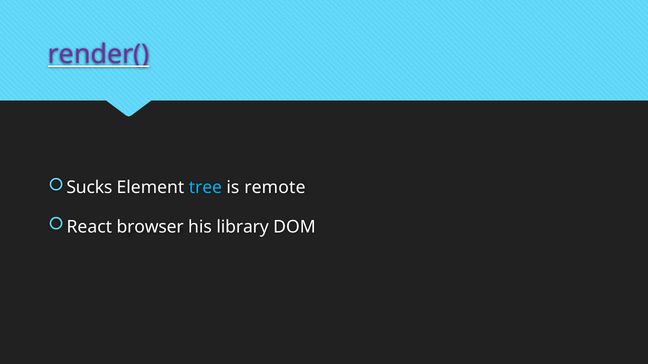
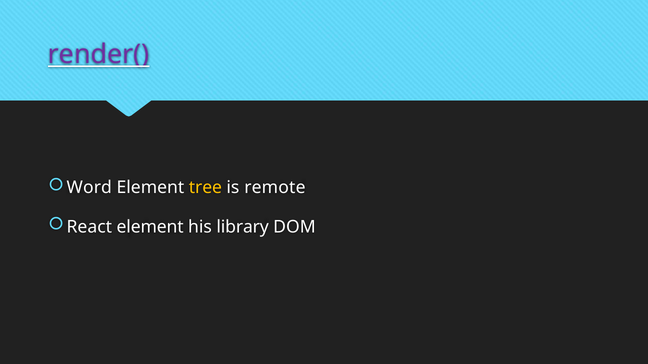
Sucks: Sucks -> Word (89, 188)
tree colour: light blue -> yellow (205, 188)
React browser: browser -> element (150, 227)
